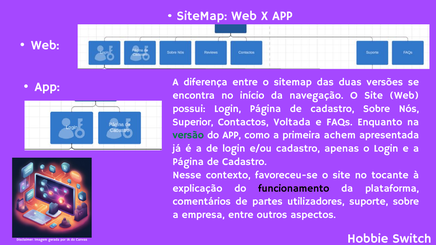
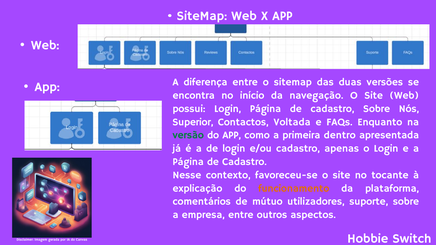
achem: achem -> dentro (340, 135)
funcionamento colour: black -> orange (294, 189)
partes: partes -> mútuo (267, 202)
